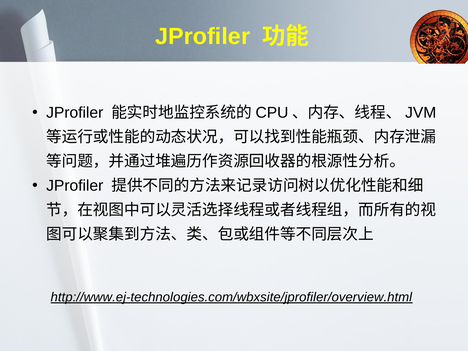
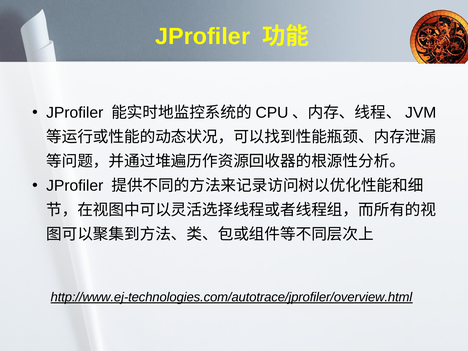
http://www.ej-technologies.com/wbxsite/jprofiler/overview.html: http://www.ej-technologies.com/wbxsite/jprofiler/overview.html -> http://www.ej-technologies.com/autotrace/jprofiler/overview.html (231, 297)
